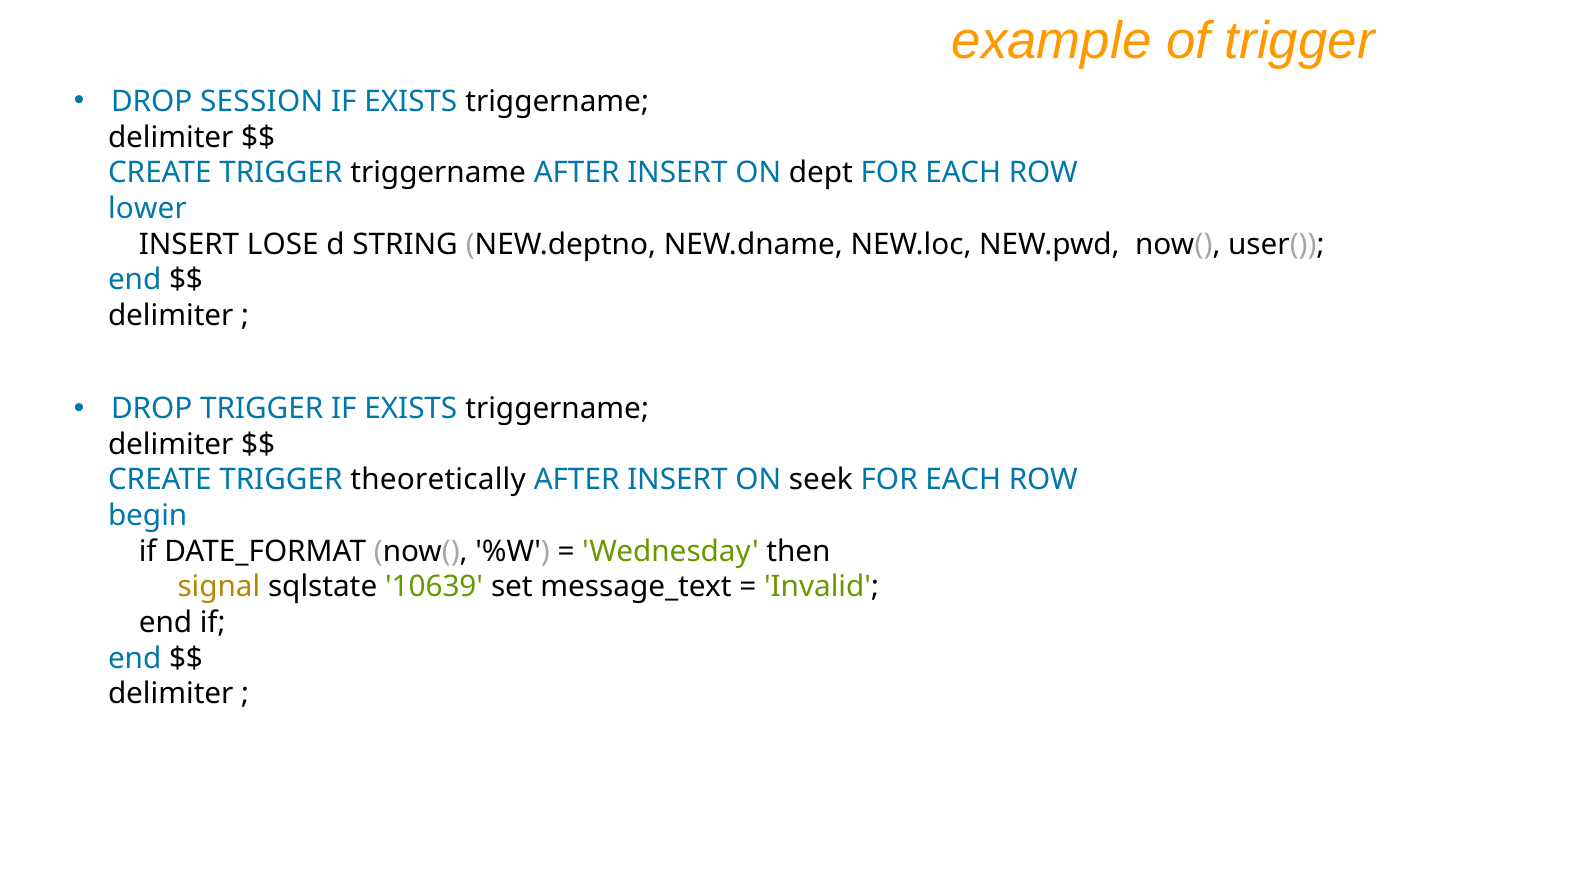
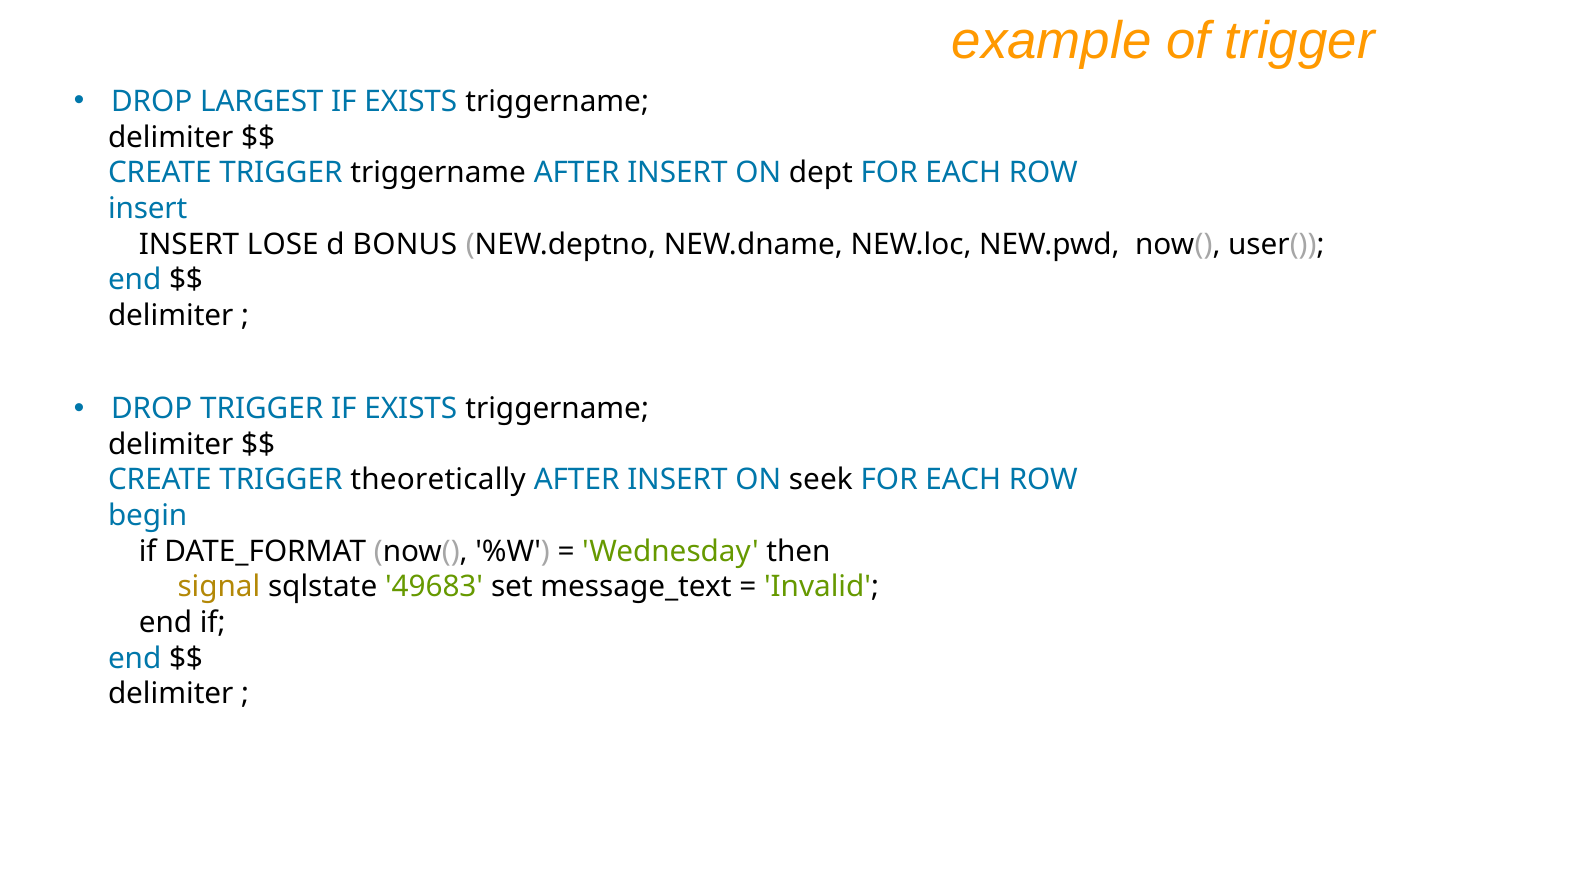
SESSION: SESSION -> LARGEST (262, 102)
lower: lower -> insert (148, 209)
STRING: STRING -> BONUS (405, 244)
10639: 10639 -> 49683 (434, 587)
